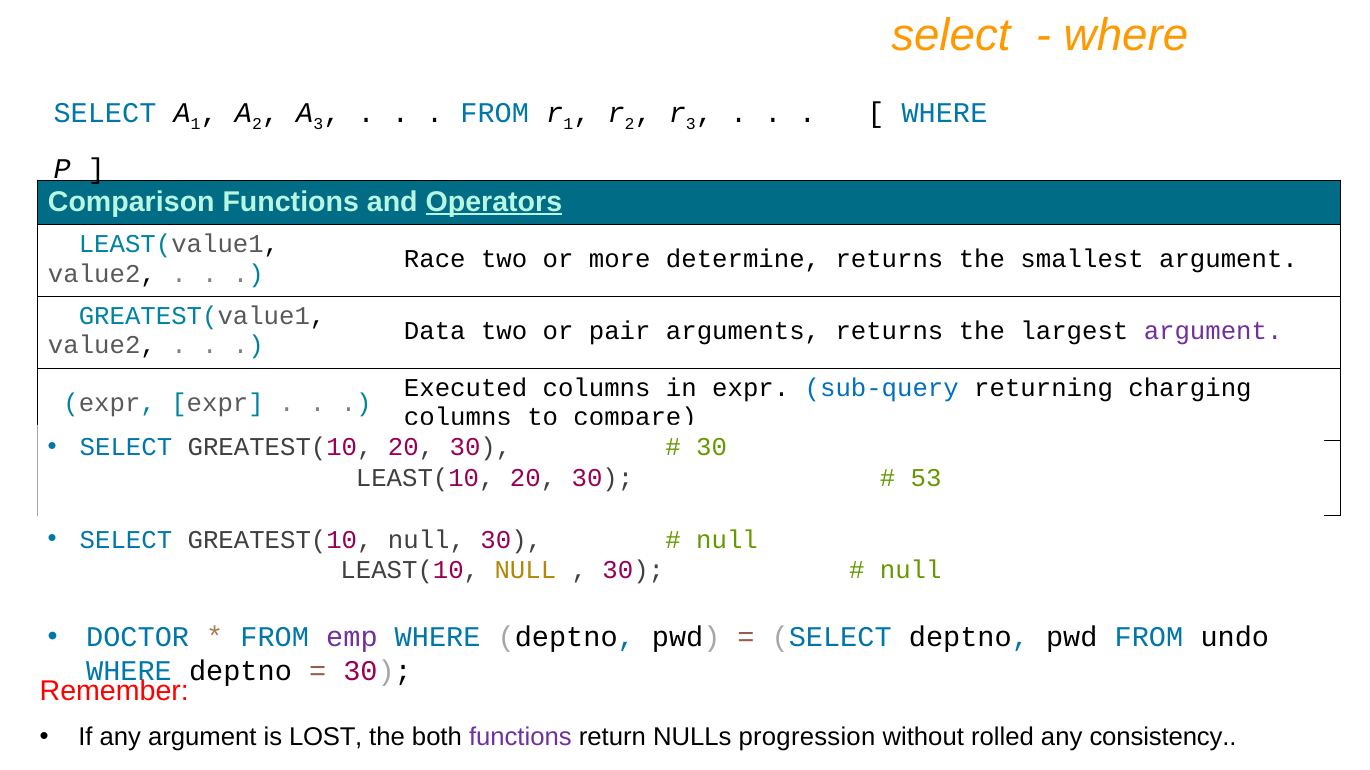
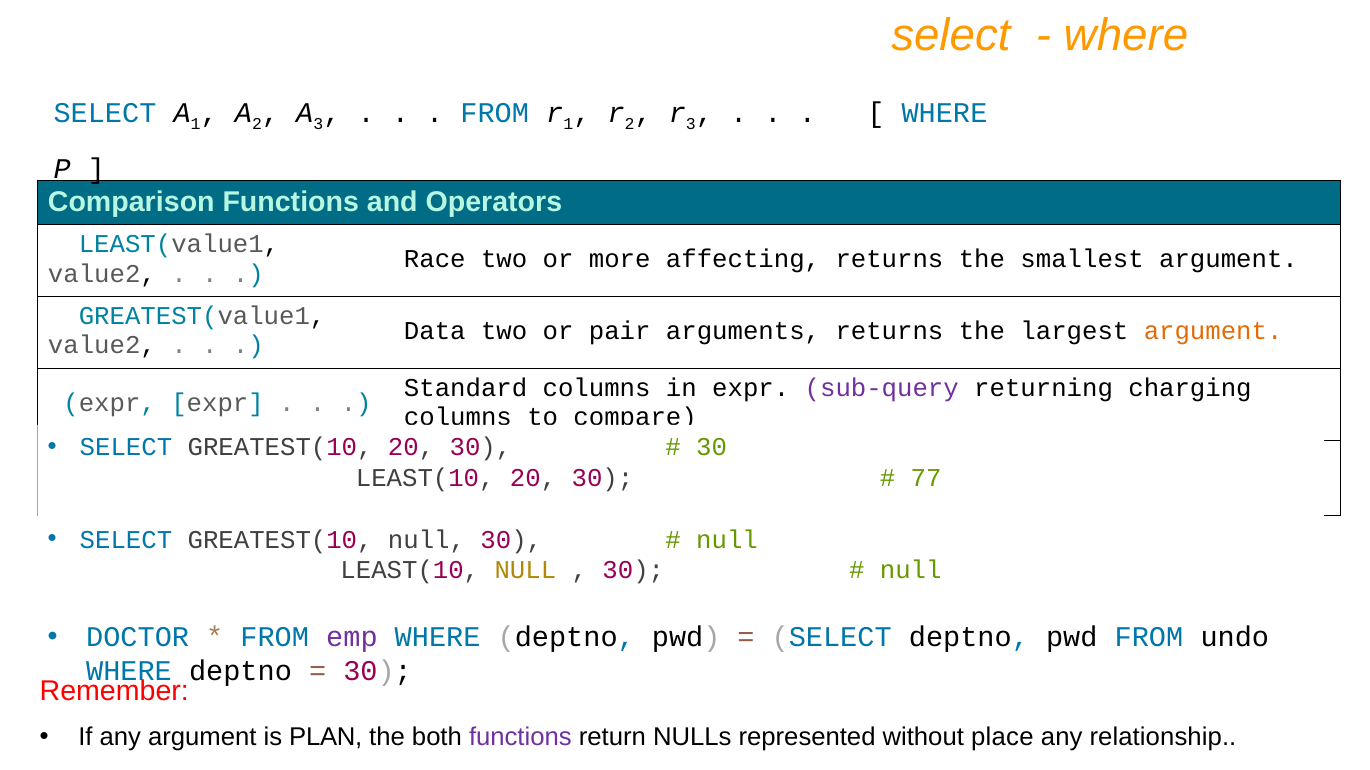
Operators underline: present -> none (494, 202)
determine: determine -> affecting (743, 259)
argument colour: purple -> orange (1213, 331)
Executed: Executed -> Standard (466, 389)
sub-query colour: blue -> purple (882, 389)
53: 53 -> 77 (926, 478)
LOST: LOST -> PLAN (326, 738)
progression: progression -> represented (807, 738)
rolled: rolled -> place (1002, 738)
consistency: consistency -> relationship (1163, 738)
